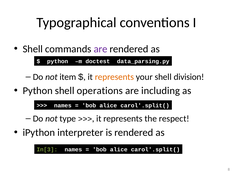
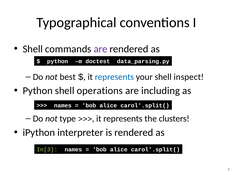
item: item -> best (68, 77)
represents colour: orange -> blue (114, 77)
division: division -> inspect (189, 77)
respect: respect -> clusters (174, 118)
